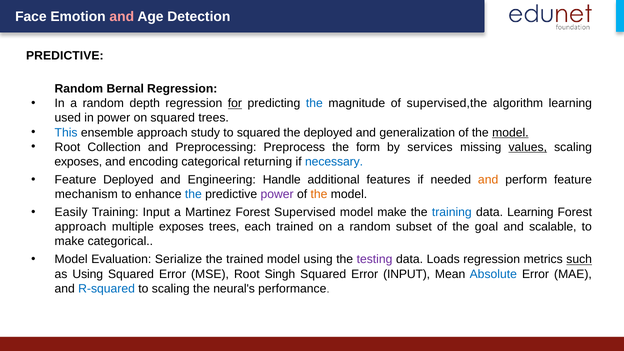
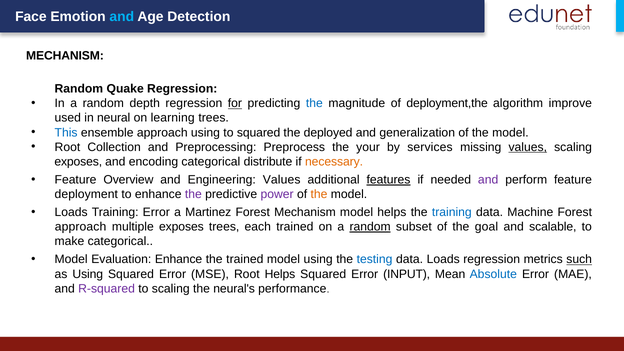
and colour: pink -> light blue (122, 17)
PREDICTIVE: PREDICTIVE -> MECHANISM (65, 56)
Bernal: Bernal -> Quake (125, 89)
supervised,the: supervised,the -> deployment,the (447, 103)
algorithm learning: learning -> improve (570, 103)
in power: power -> neural (114, 118)
on squared: squared -> learning (173, 118)
approach study: study -> using (205, 133)
model underline: present -> none (510, 133)
form: form -> your (368, 147)
returning: returning -> distribute (268, 162)
necessary colour: blue -> orange (334, 162)
Feature Deployed: Deployed -> Overview (128, 180)
Engineering Handle: Handle -> Values (282, 180)
features underline: none -> present (388, 180)
and colour: orange -> purple (488, 180)
mechanism: mechanism -> deployment (86, 194)
the colour: blue -> purple (193, 194)
Easily: Easily -> Loads (71, 212)
Training Input: Input -> Error (156, 212)
Forest Supervised: Supervised -> Mechanism (305, 212)
model make: make -> helps (392, 212)
data Learning: Learning -> Machine (530, 212)
random underline: none -> present (370, 227)
Evaluation Serialize: Serialize -> Enhance (179, 259)
testing colour: purple -> blue (375, 259)
Root Singh: Singh -> Helps (280, 274)
R-squared colour: blue -> purple (107, 289)
